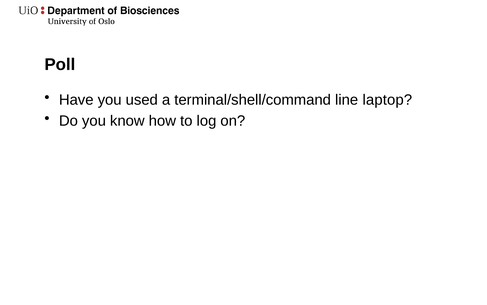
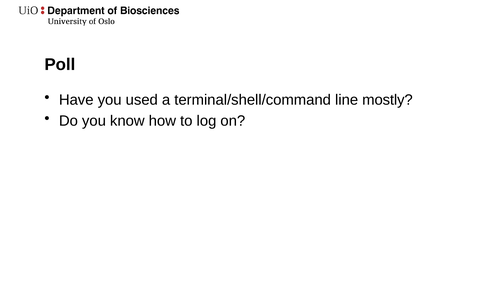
laptop: laptop -> mostly (387, 100)
